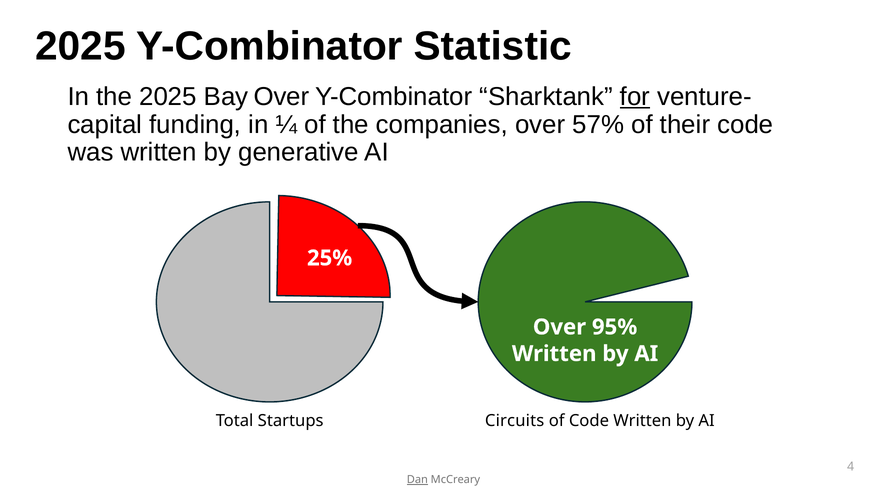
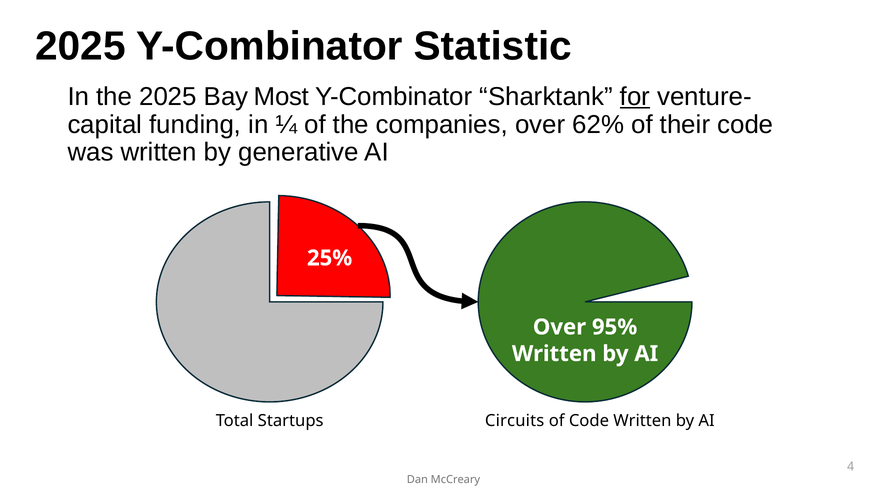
Bay Over: Over -> Most (282, 97)
57%: 57% -> 62% (598, 124)
Dan underline: present -> none (417, 480)
